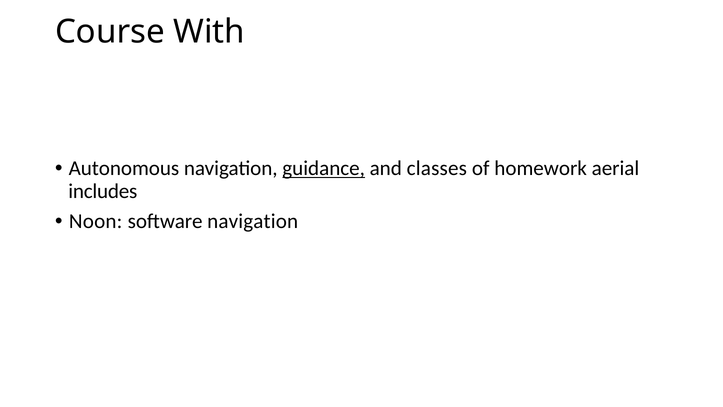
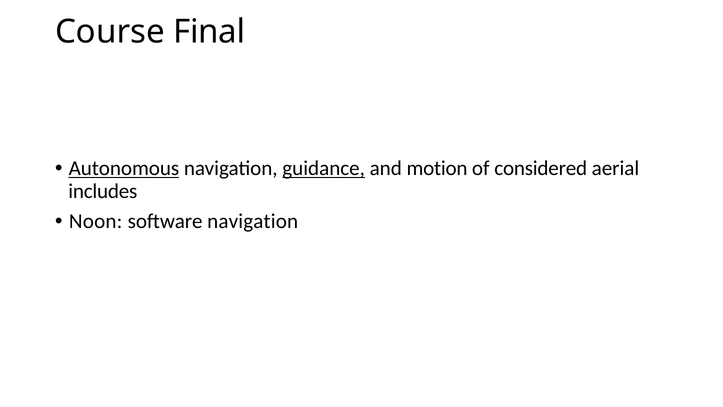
With: With -> Final (209, 32)
Autonomous underline: none -> present (124, 168)
classes: classes -> motion (437, 168)
homework: homework -> considered (541, 168)
